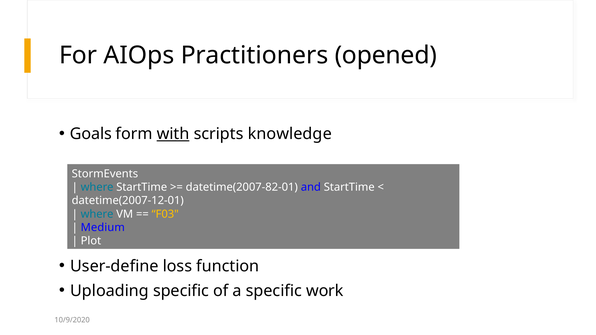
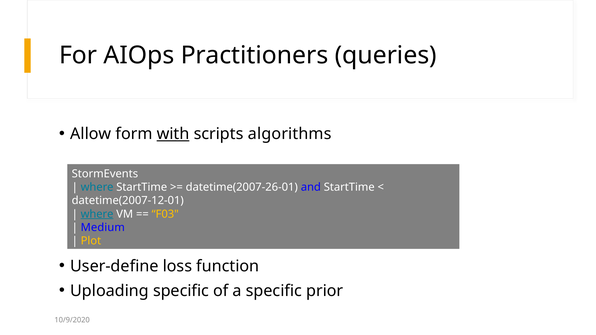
opened: opened -> queries (386, 55)
Goals: Goals -> Allow (91, 134)
knowledge: knowledge -> algorithms (290, 134)
datetime(2007-82-01: datetime(2007-82-01 -> datetime(2007-26-01 (242, 187)
where underline: none -> present (97, 214)
Plot colour: white -> yellow (91, 241)
work: work -> prior (325, 291)
